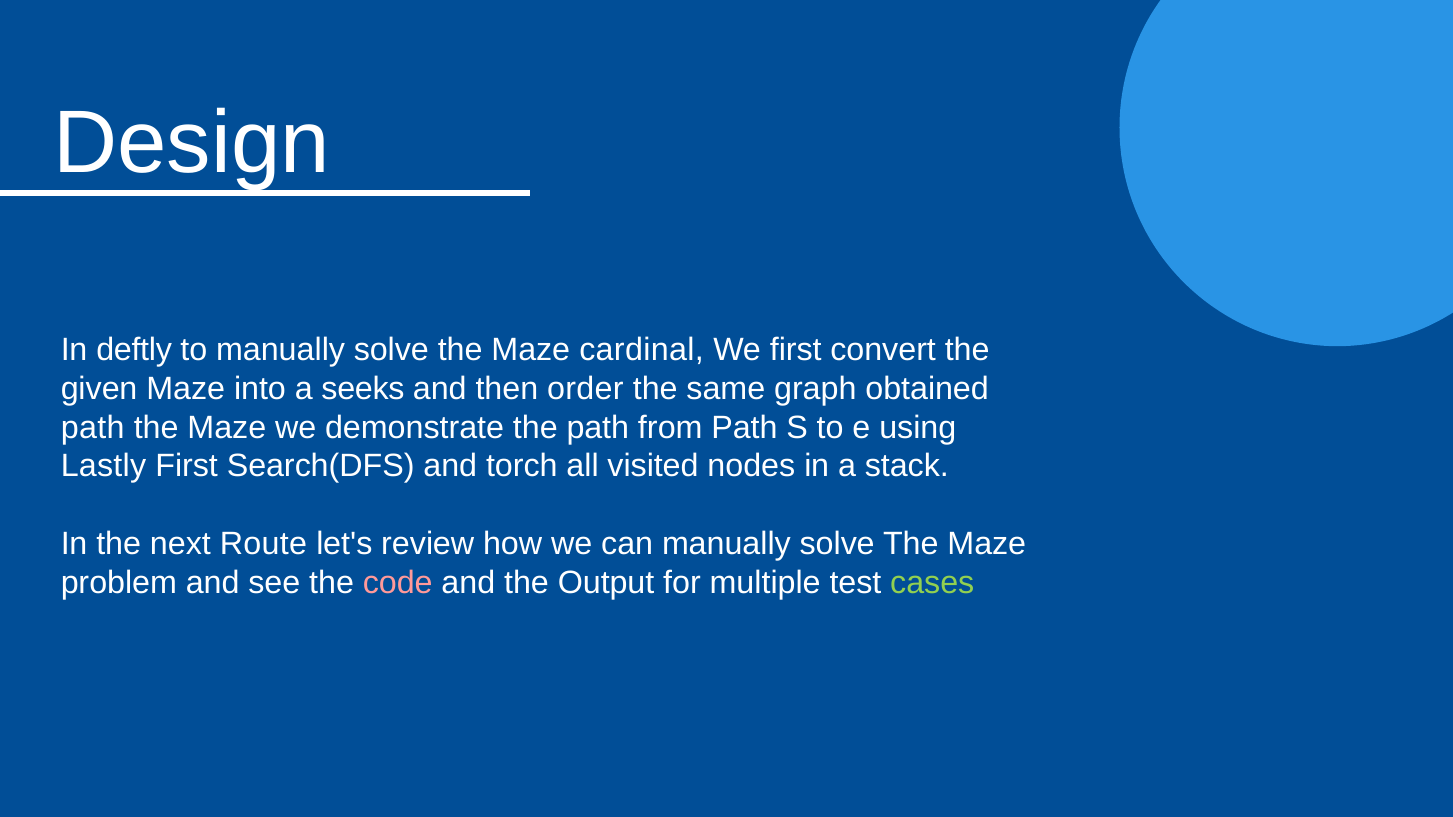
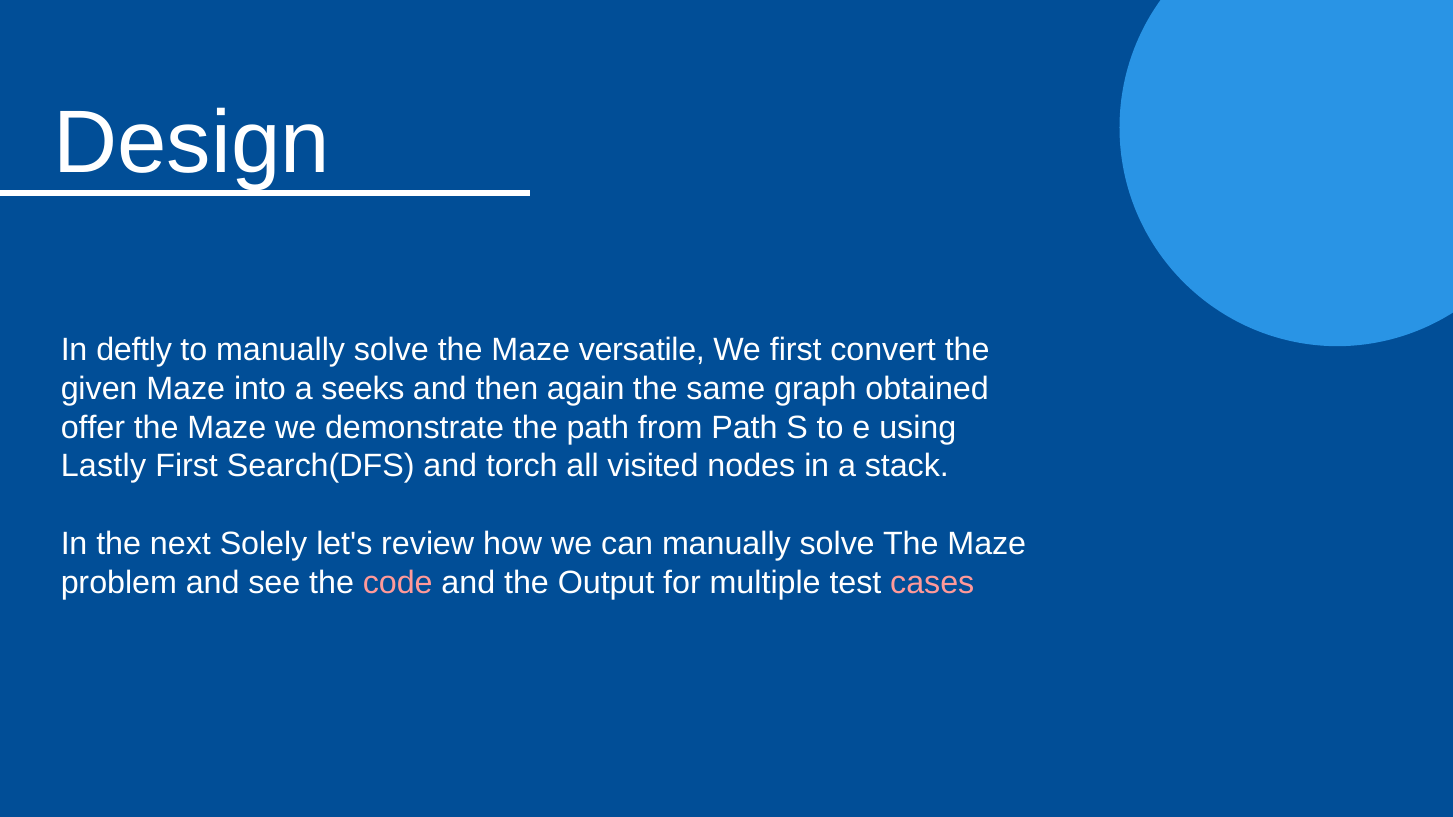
cardinal: cardinal -> versatile (642, 350)
order: order -> again (586, 389)
path: path -> offer (93, 428)
Route: Route -> Solely (264, 544)
cases colour: light green -> pink (932, 583)
